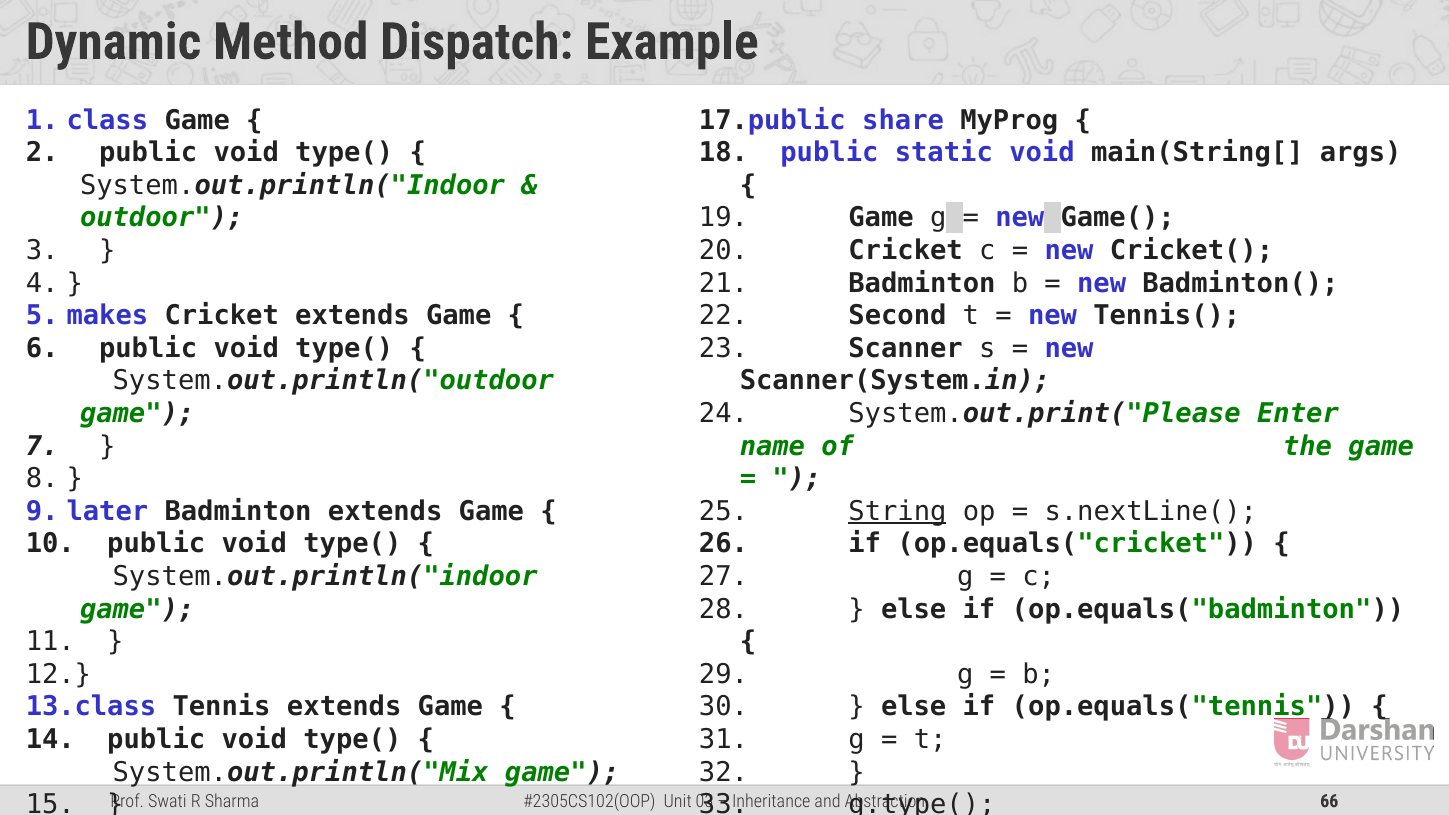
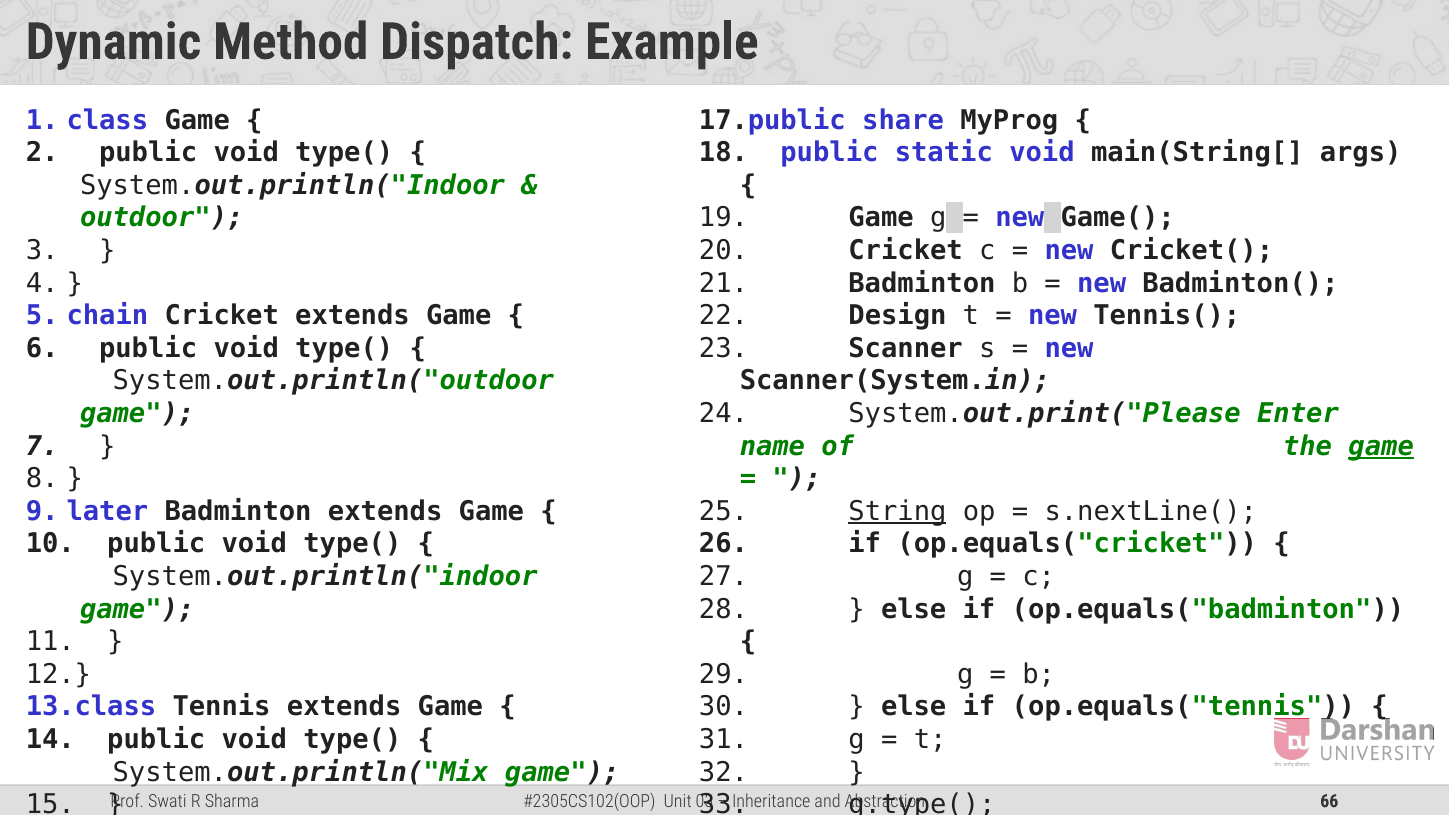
makes: makes -> chain (107, 316)
Second: Second -> Design (897, 316)
game underline: none -> present (1381, 446)
